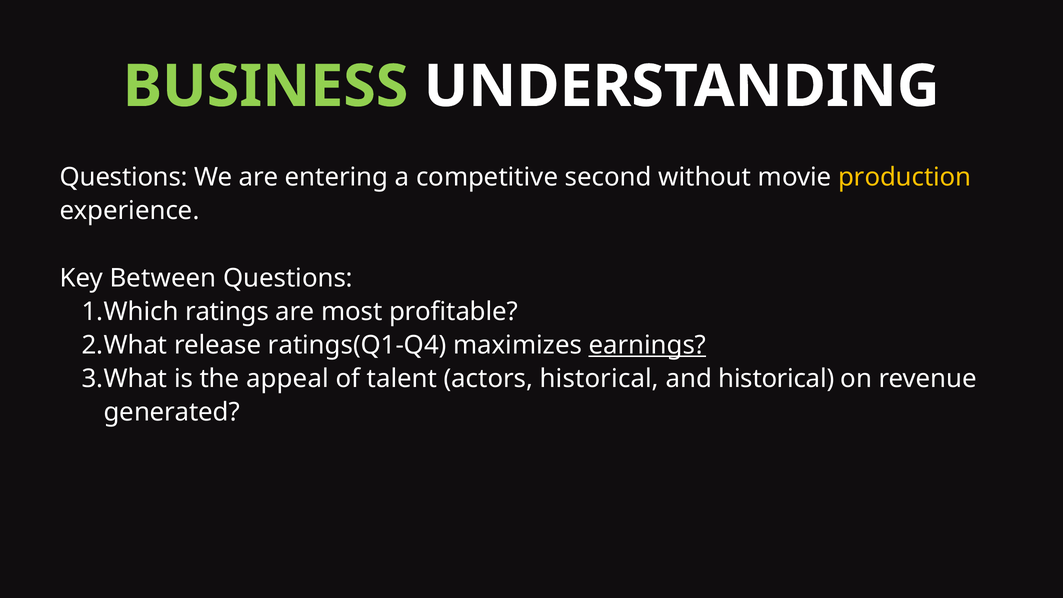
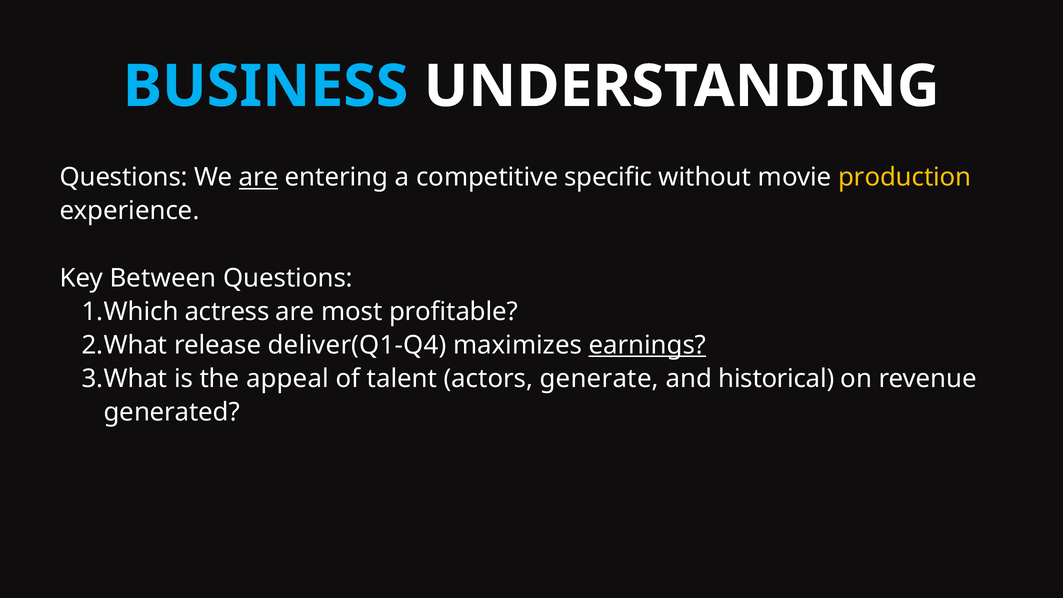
BUSINESS colour: light green -> light blue (266, 86)
are underline: none -> present (259, 177)
second: second -> specific (608, 177)
ratings: ratings -> actress (227, 312)
ratings(Q1-Q4: ratings(Q1-Q4 -> deliver(Q1-Q4 (357, 345)
actors historical: historical -> generate (599, 379)
